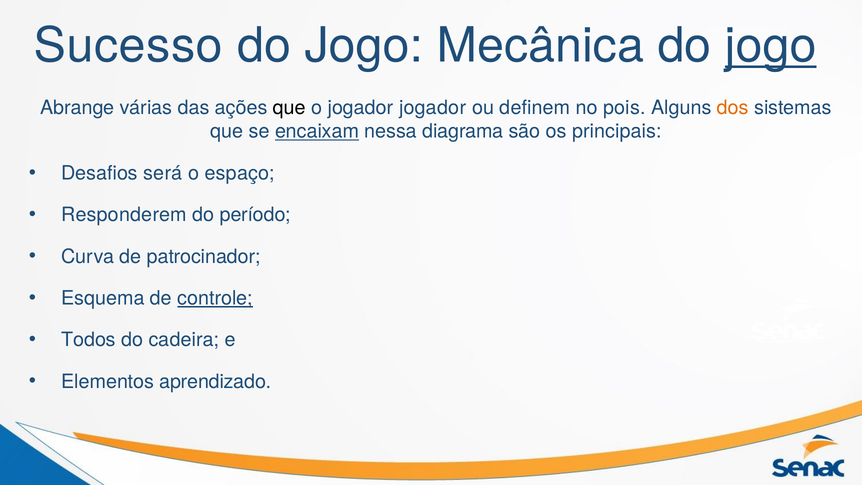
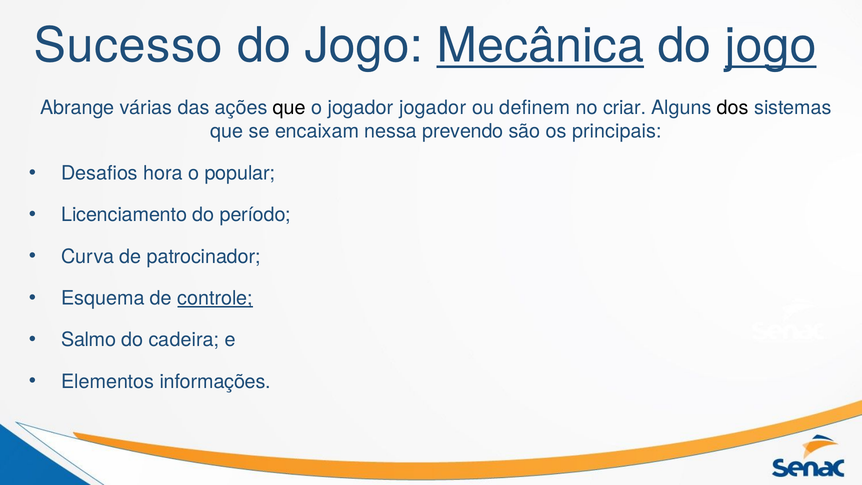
Mecânica underline: none -> present (540, 46)
pois: pois -> criar (625, 108)
dos colour: orange -> black (733, 108)
encaixam underline: present -> none (317, 131)
diagrama: diagrama -> prevendo (463, 131)
será: será -> hora (163, 173)
espaço: espaço -> popular (240, 173)
Responderem: Responderem -> Licenciamento (124, 215)
Todos: Todos -> Salmo (89, 340)
aprendizado: aprendizado -> informações (215, 381)
